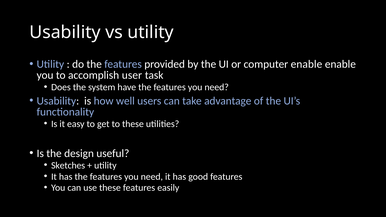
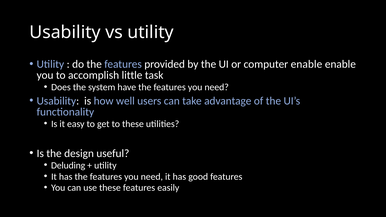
user: user -> little (132, 75)
Sketches: Sketches -> Deluding (68, 165)
